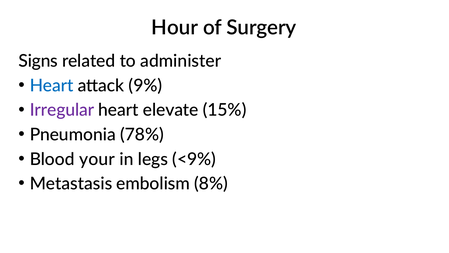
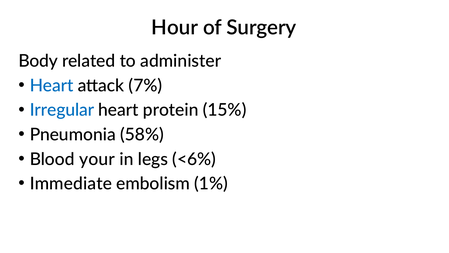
Signs: Signs -> Body (38, 61)
9%: 9% -> 7% (145, 86)
Irregular colour: purple -> blue (62, 110)
elevate: elevate -> protein (171, 110)
78%: 78% -> 58% (142, 135)
<9%: <9% -> <6% (194, 159)
Metastasis: Metastasis -> Immediate (71, 183)
8%: 8% -> 1% (211, 183)
